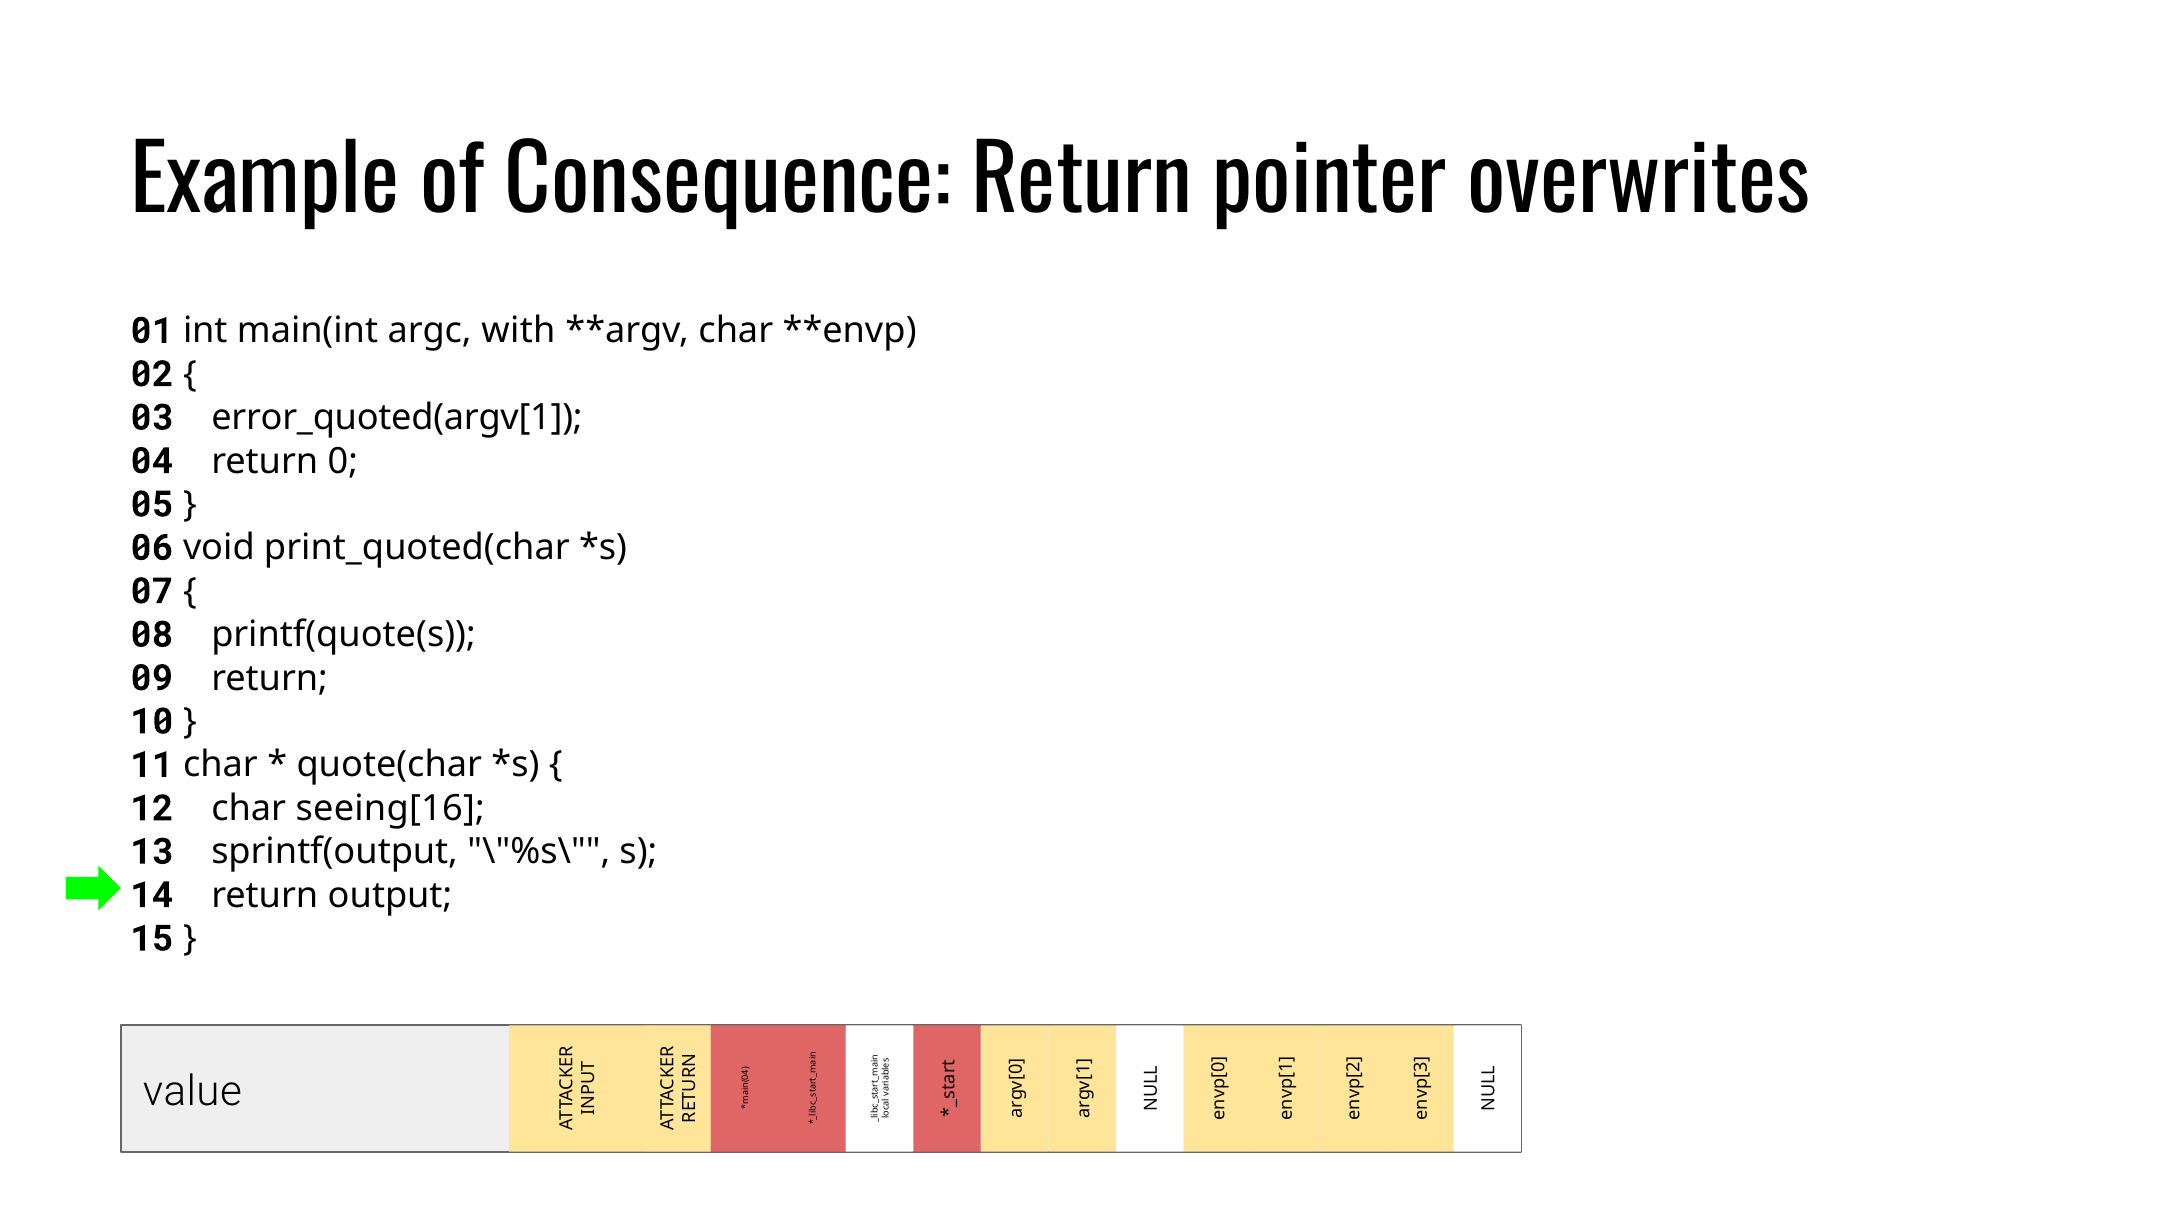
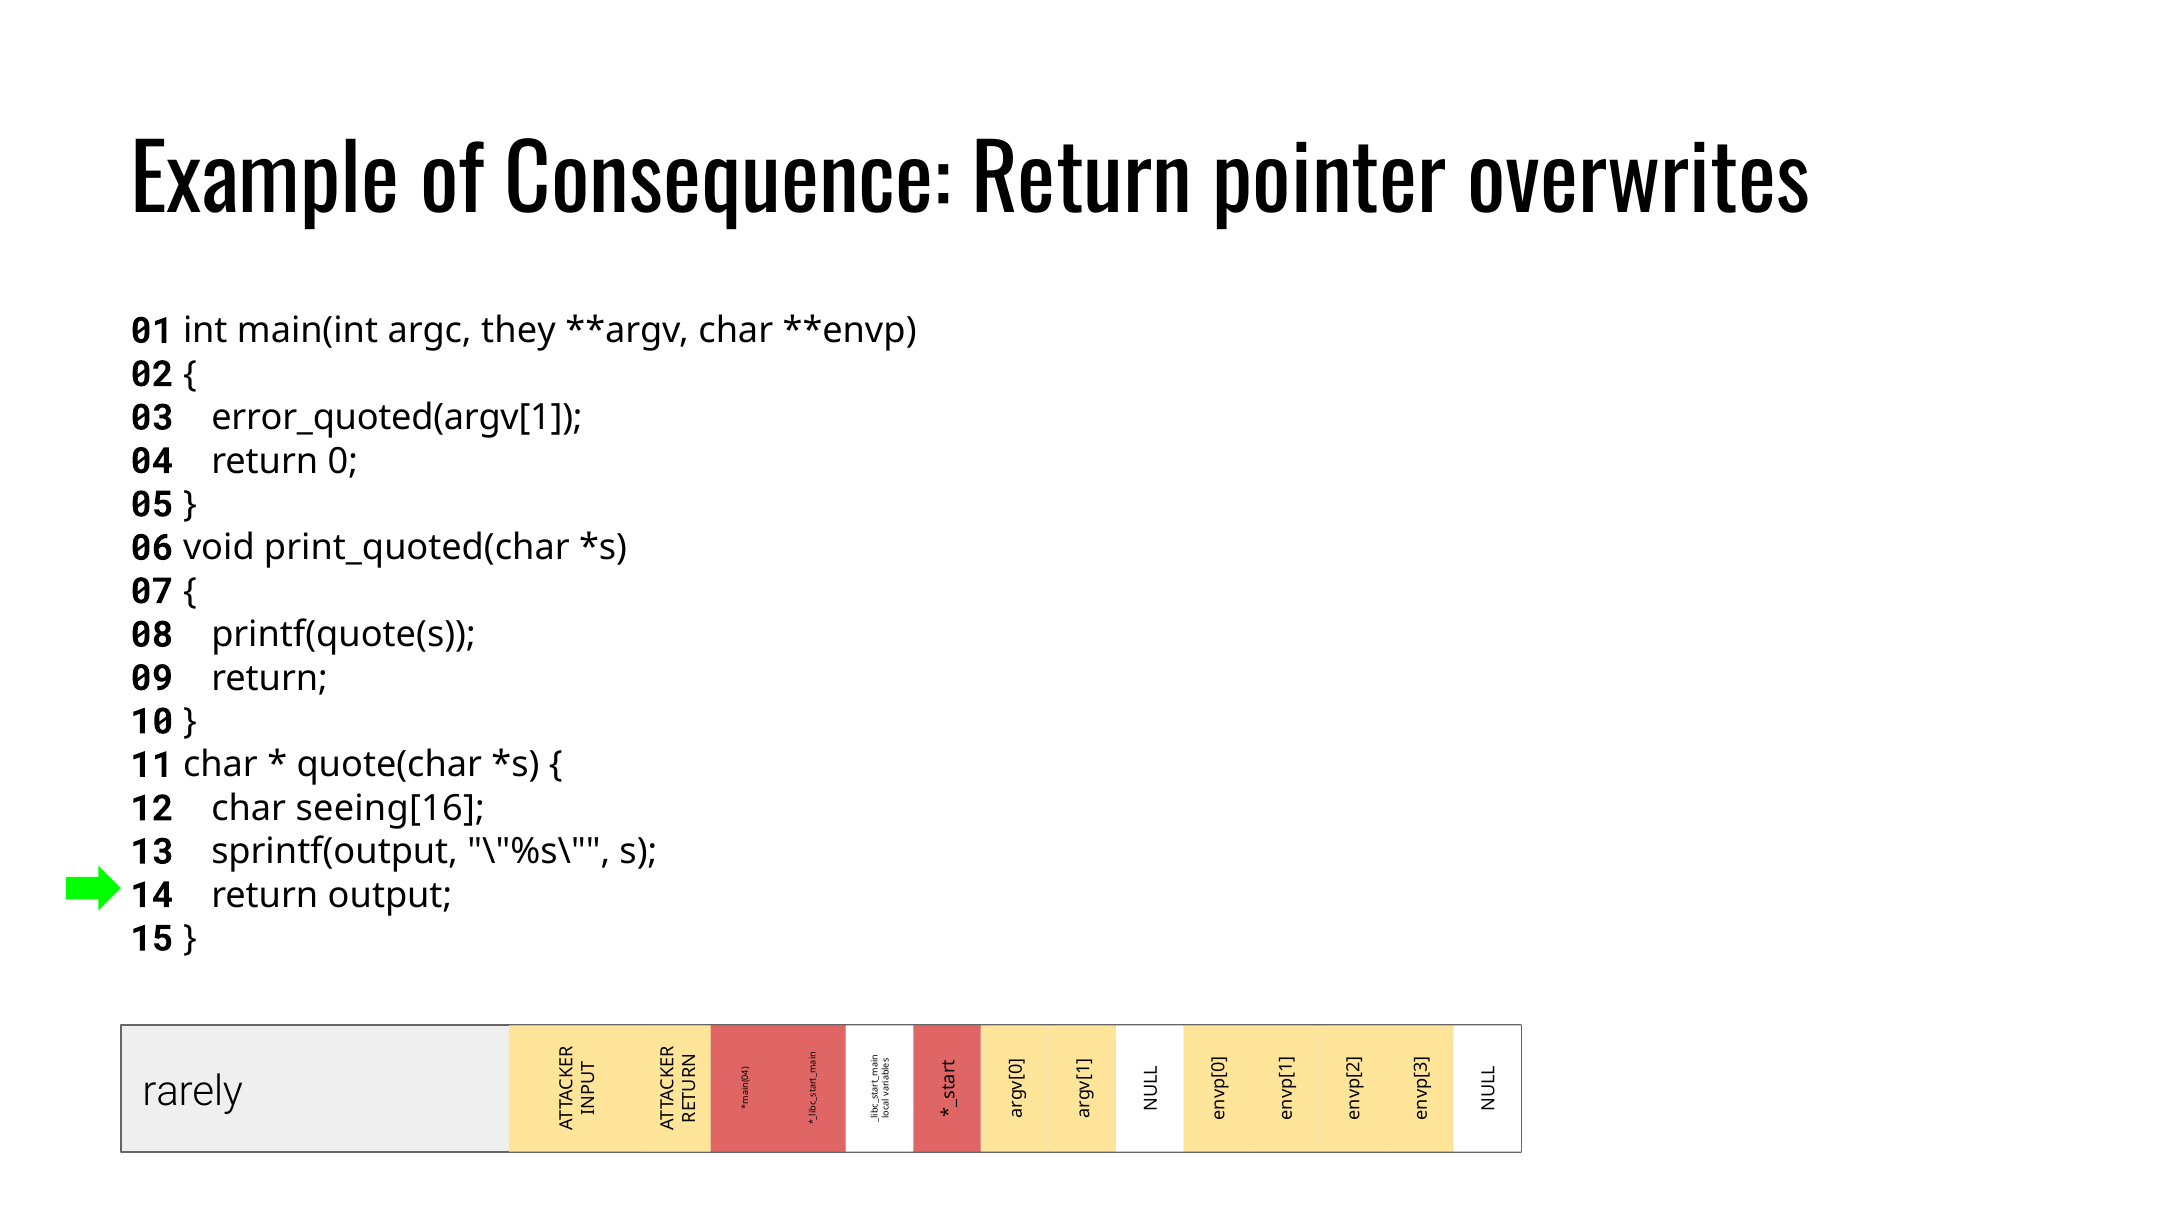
with: with -> they (519, 331)
value: value -> rarely (193, 1092)
